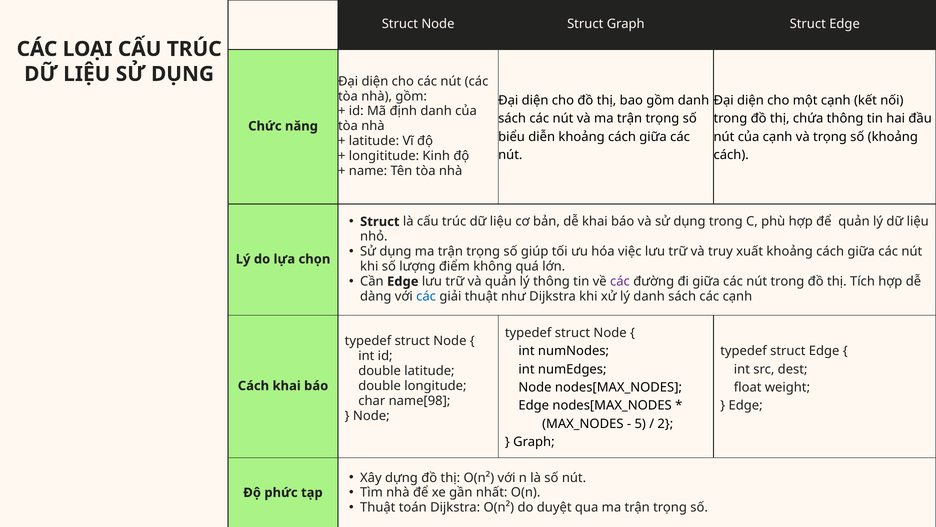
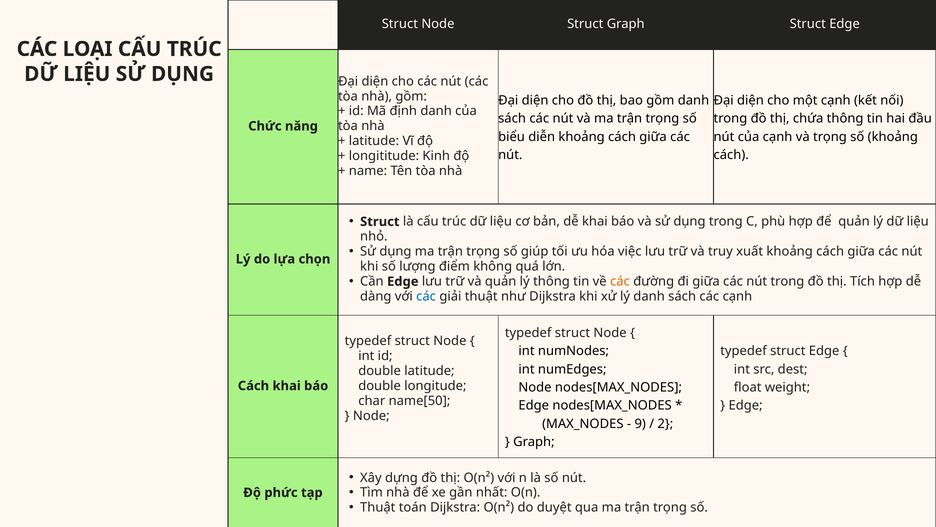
các colour: purple -> orange (620, 281)
name[98: name[98 -> name[50 (420, 400)
5: 5 -> 9 (640, 423)
